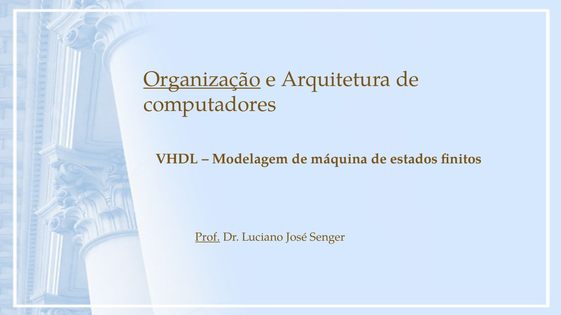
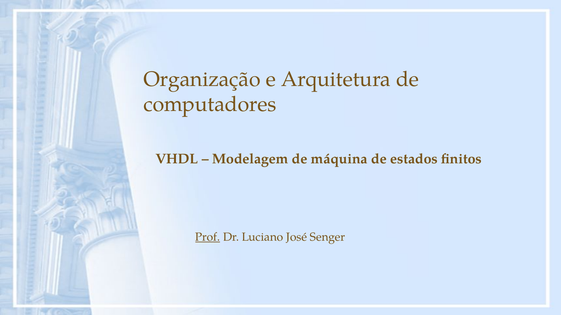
Organização underline: present -> none (202, 79)
